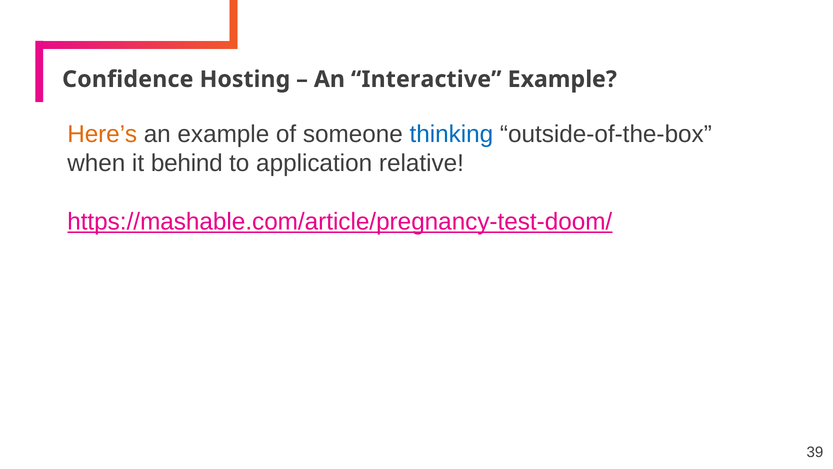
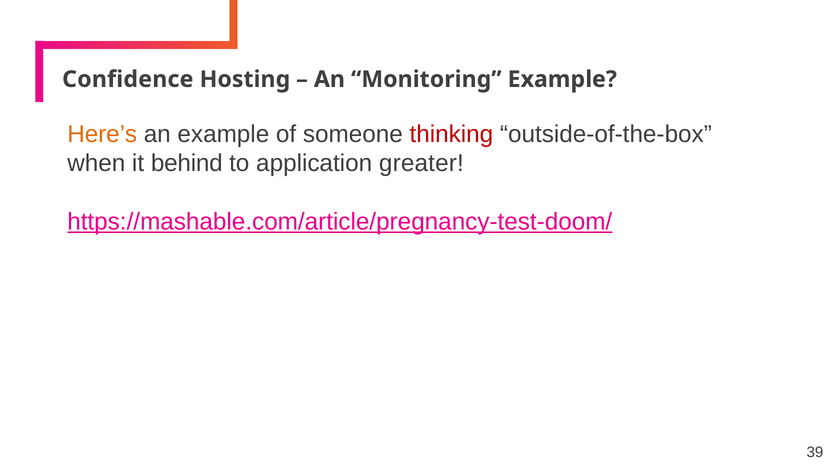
Interactive: Interactive -> Monitoring (426, 79)
thinking colour: blue -> red (451, 134)
relative: relative -> greater (421, 163)
